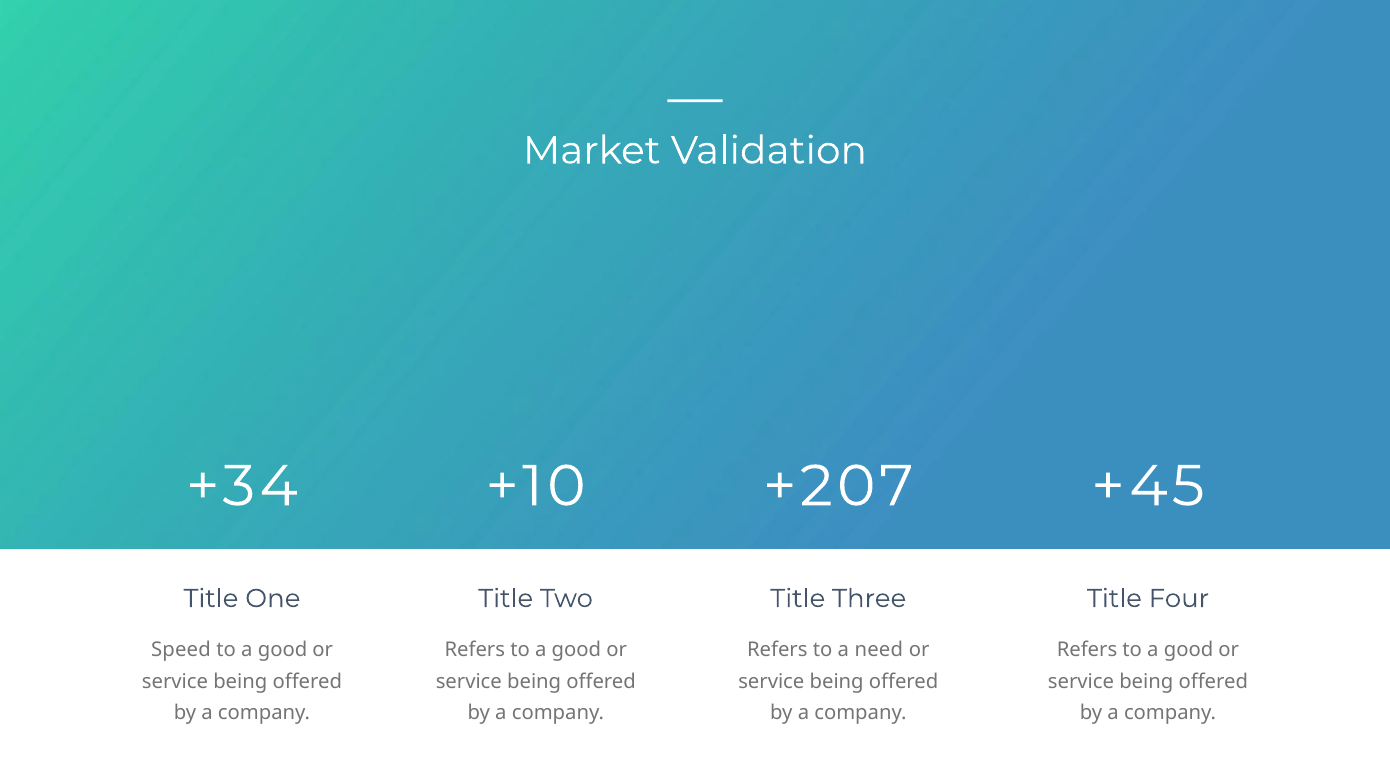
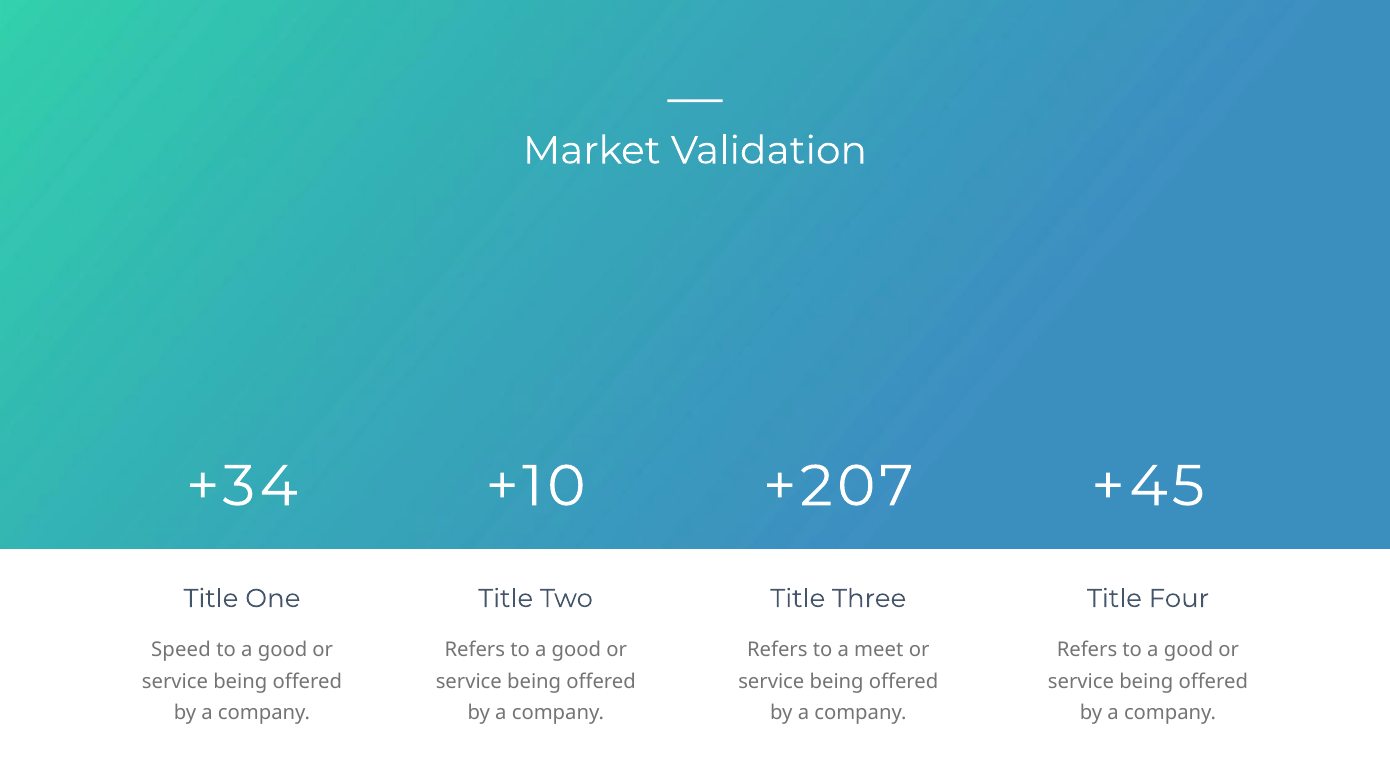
need: need -> meet (879, 650)
